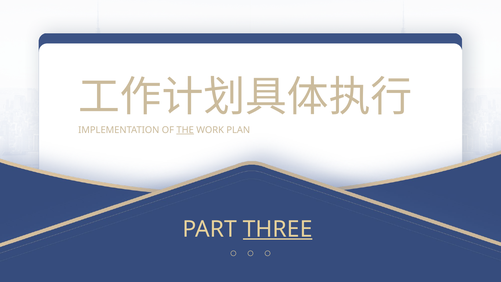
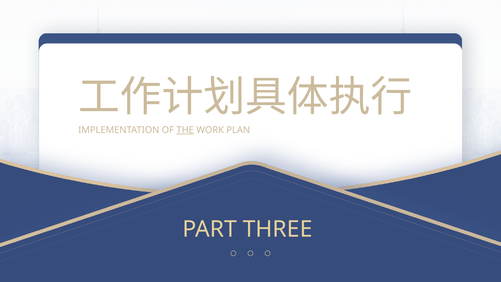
THREE underline: present -> none (278, 229)
